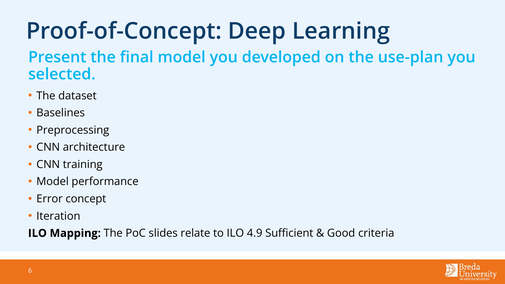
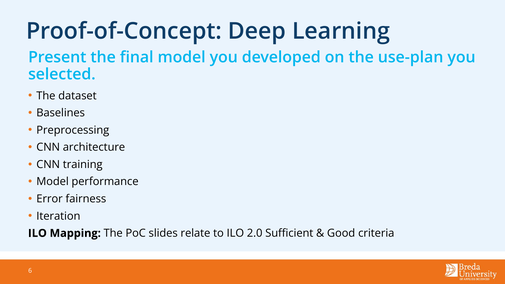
concept: concept -> fairness (86, 199)
4.9: 4.9 -> 2.0 (255, 233)
